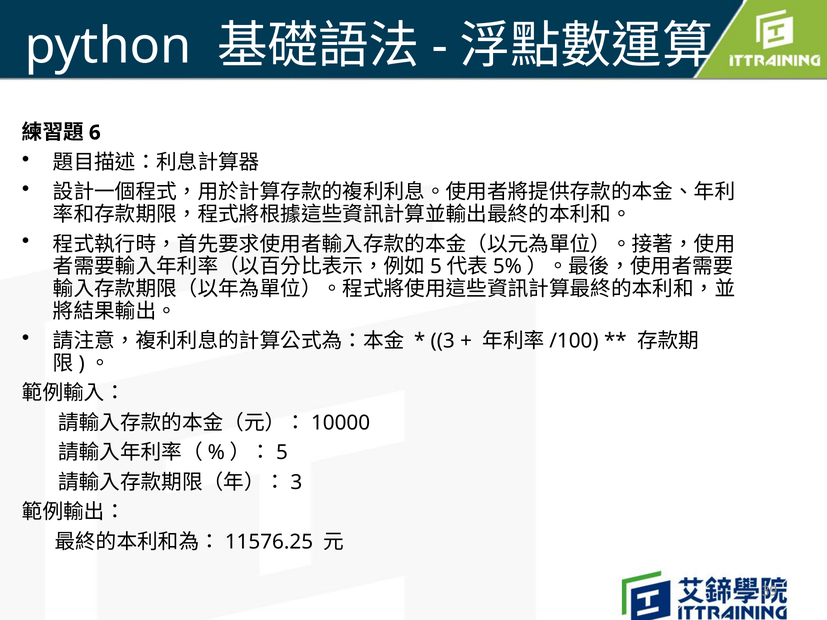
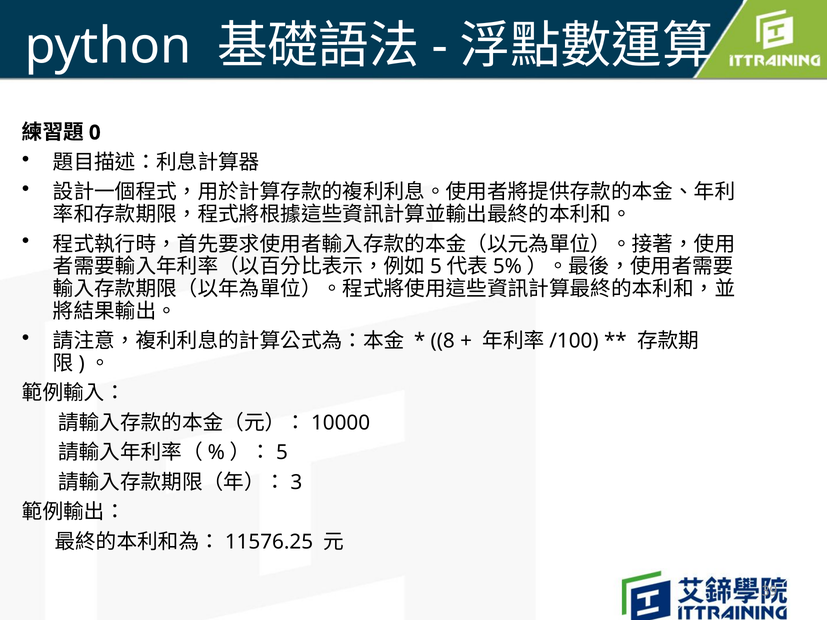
6: 6 -> 0 (95, 133)
3: 3 -> 8 (443, 341)
